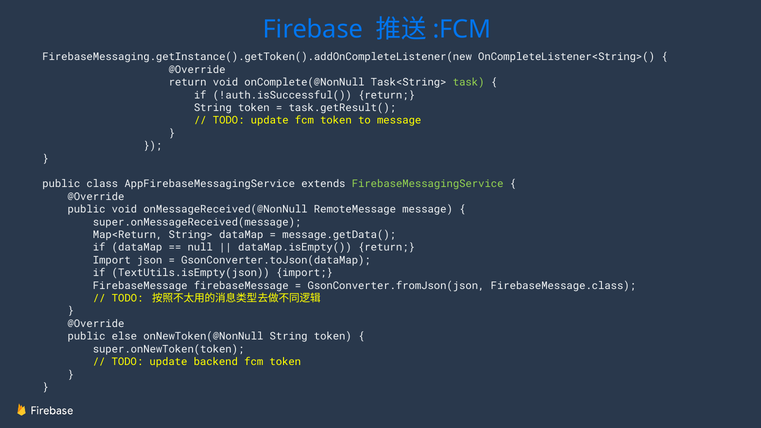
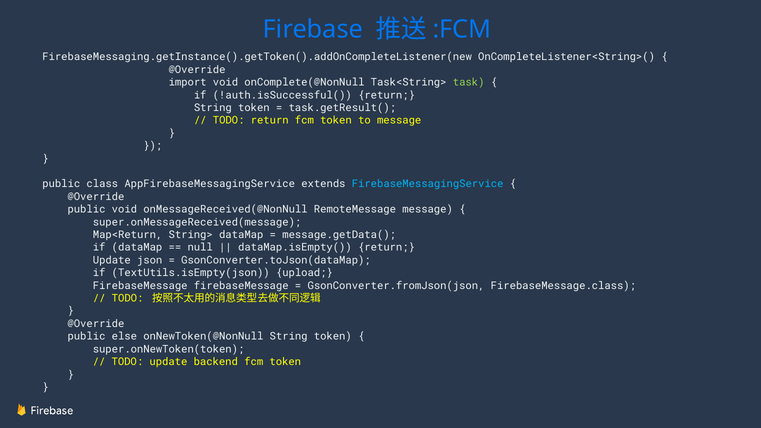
return: return -> import (188, 82)
update: update -> return (270, 121)
FirebaseMessagingService colour: light green -> light blue (428, 184)
Import: Import -> Update (112, 260)
TextUtils.isEmpty(json import: import -> upload (304, 273)
